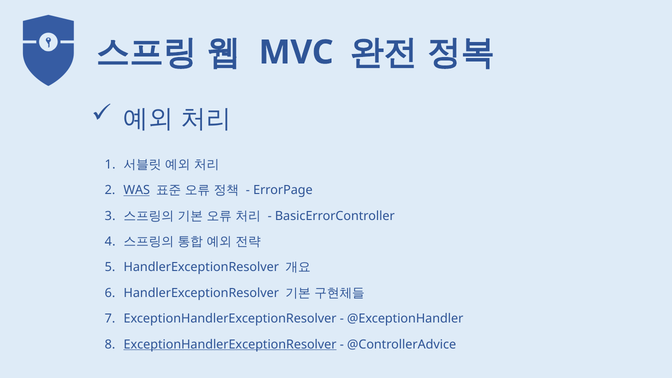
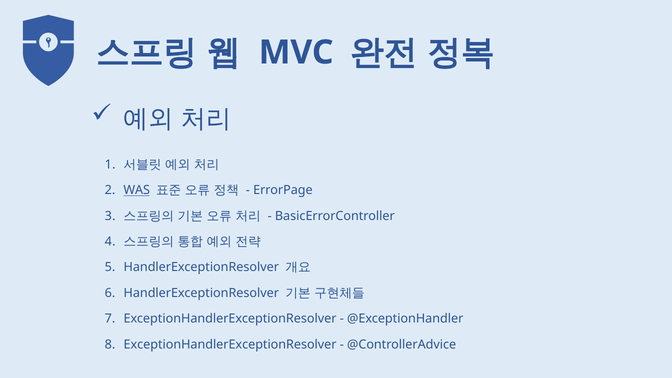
ExceptionHandlerExceptionResolver underline: present -> none (230, 344)
